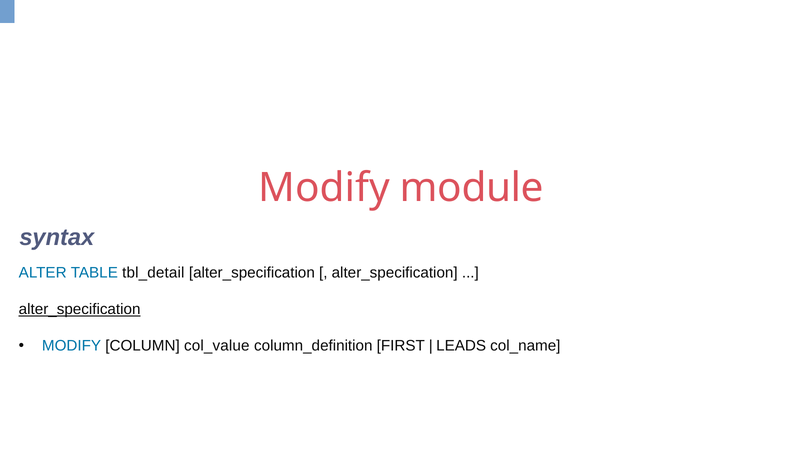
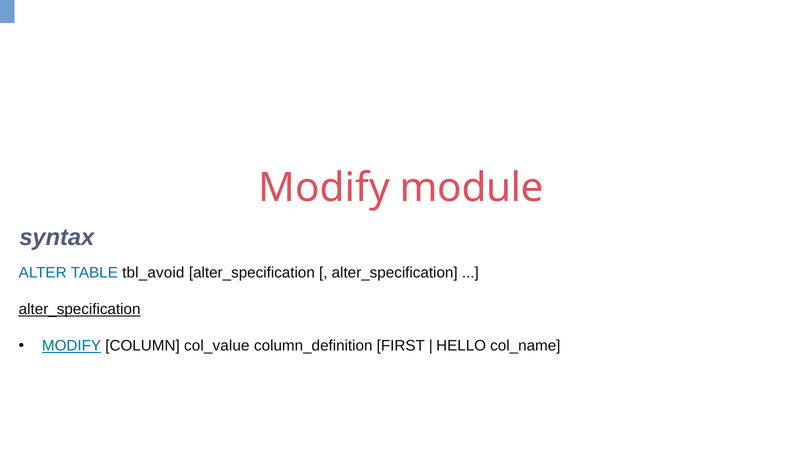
tbl_detail: tbl_detail -> tbl_avoid (153, 273)
MODIFY underline: none -> present (72, 346)
LEADS: LEADS -> HELLO (461, 346)
